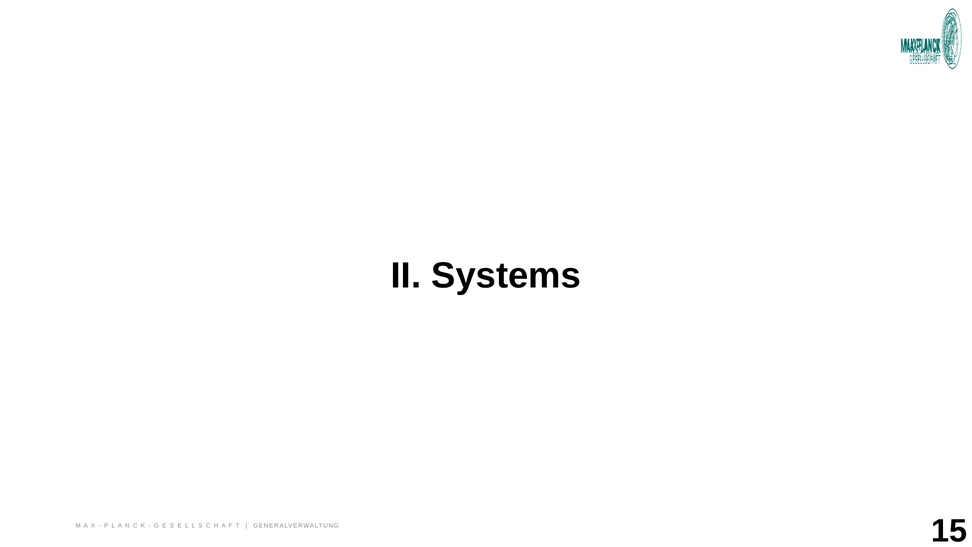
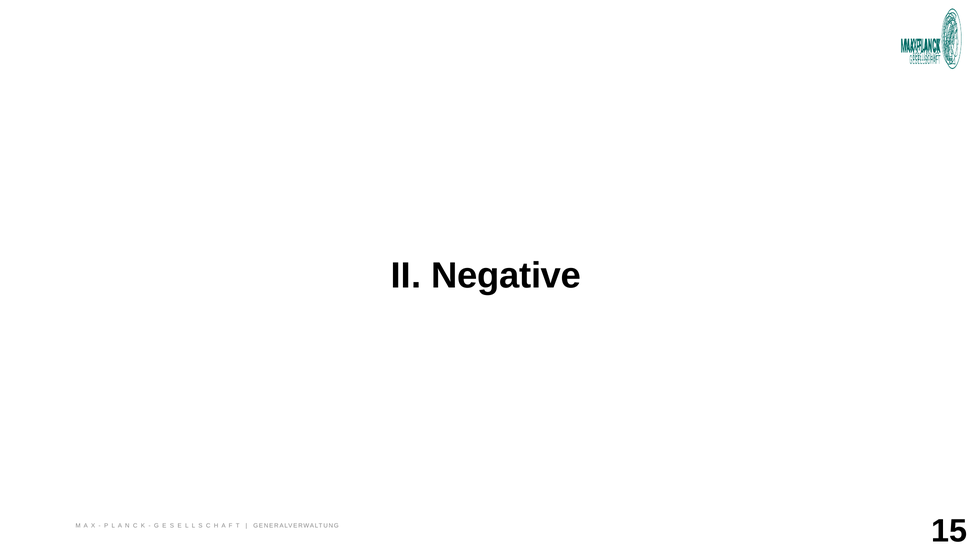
Systems: Systems -> Negative (506, 276)
